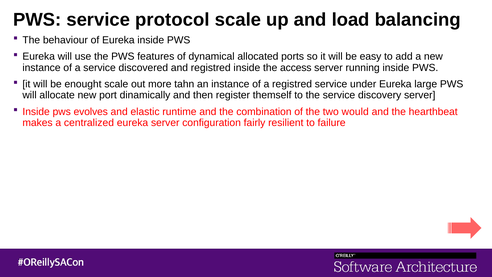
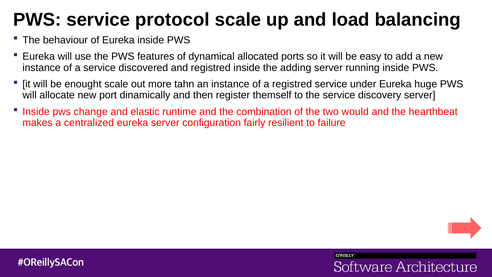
access: access -> adding (296, 68)
large: large -> huge (426, 84)
evolves: evolves -> change (91, 112)
